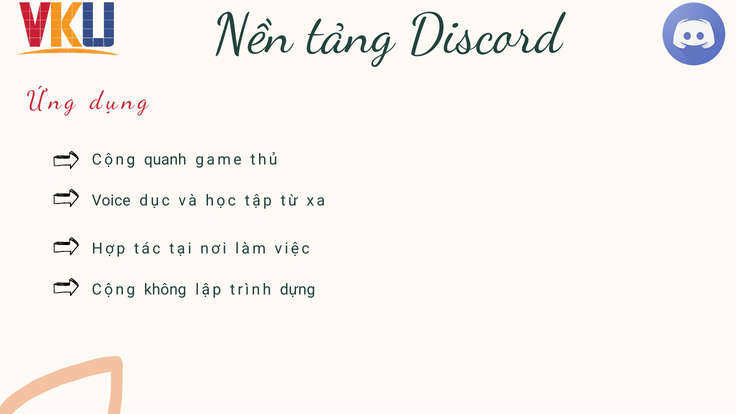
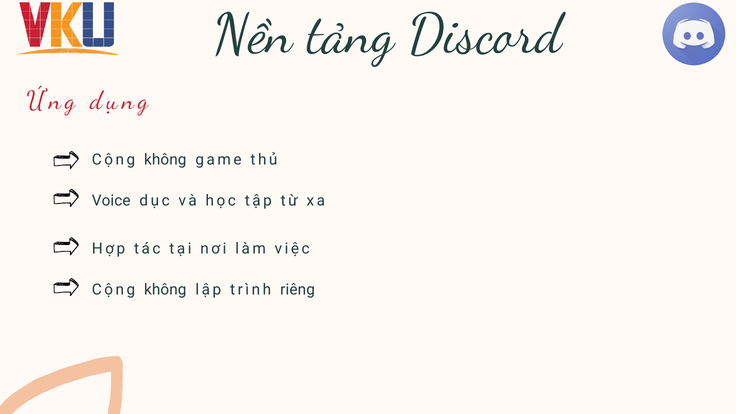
quanh: quanh -> không (165, 160)
dựng: dựng -> riêng (298, 290)
